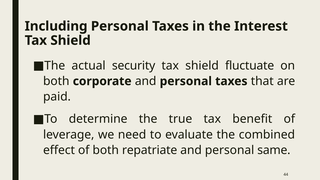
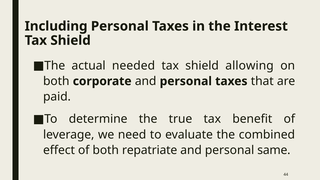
security: security -> needed (134, 66)
fluctuate: fluctuate -> allowing (250, 66)
